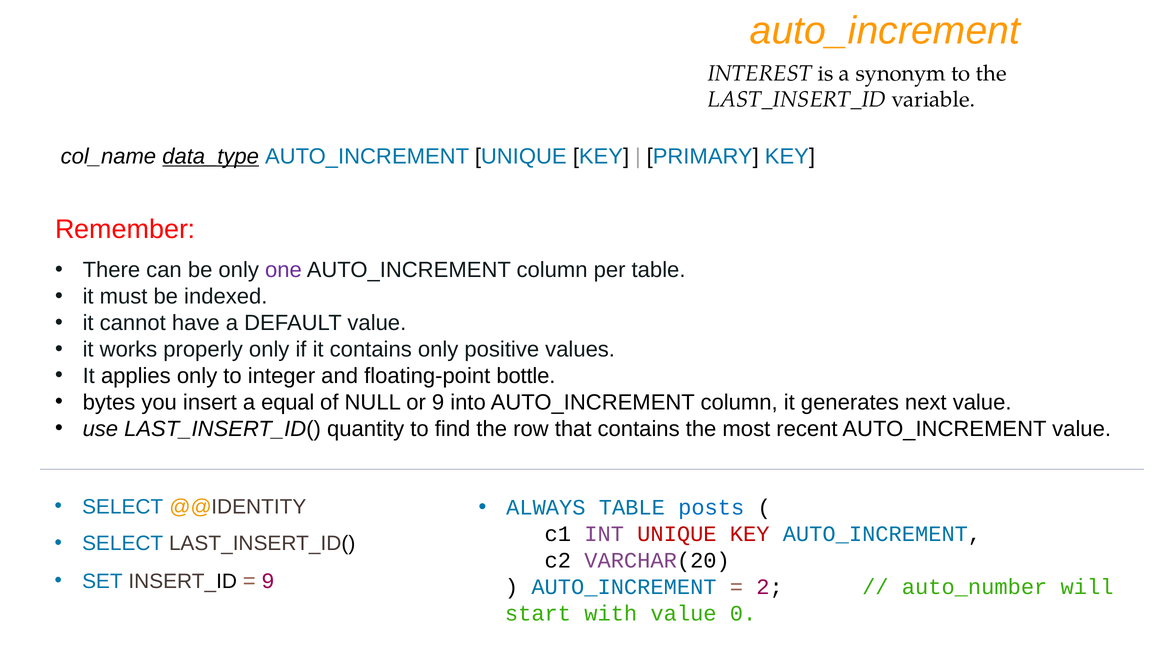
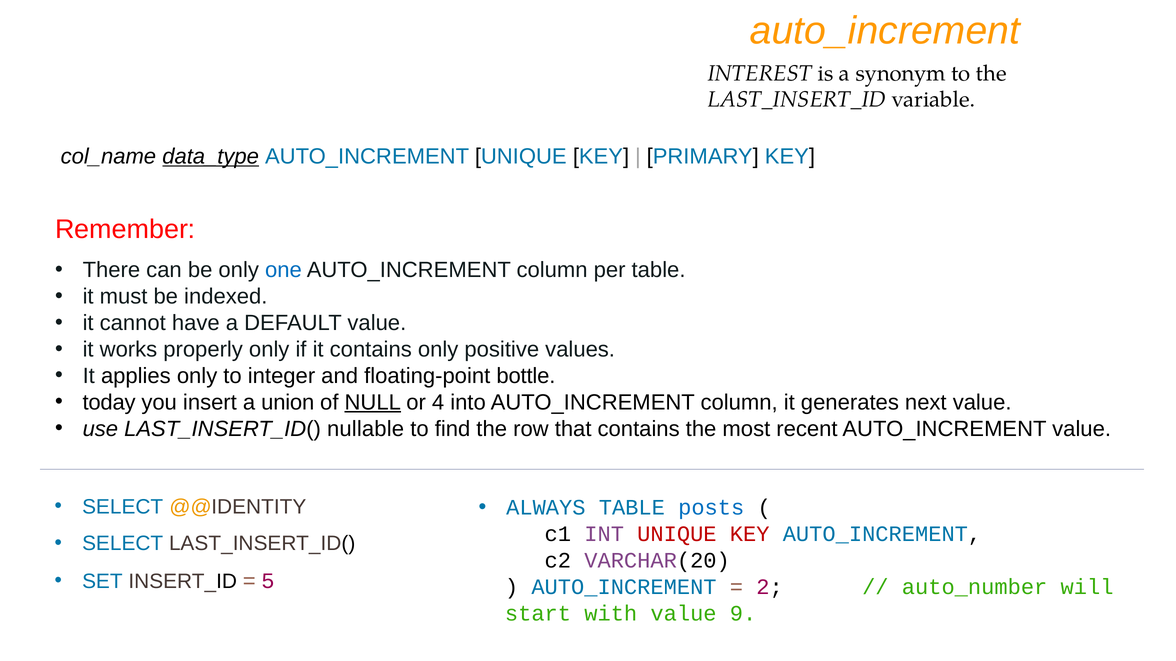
one colour: purple -> blue (283, 270)
bytes: bytes -> today (109, 403)
equal: equal -> union (288, 403)
NULL underline: none -> present (373, 403)
or 9: 9 -> 4 (438, 403)
quantity: quantity -> nullable (366, 429)
9: 9 -> 5 (268, 581)
0: 0 -> 9 (743, 614)
